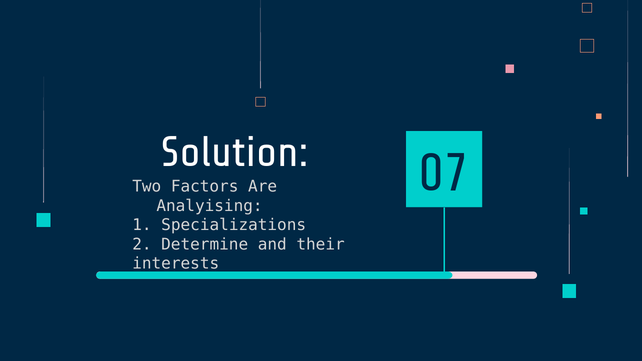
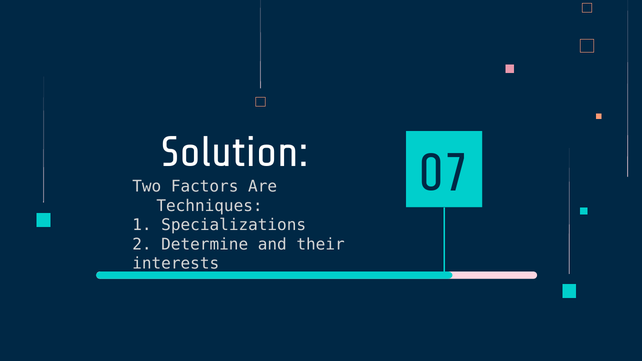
Analyising: Analyising -> Techniques (210, 206)
